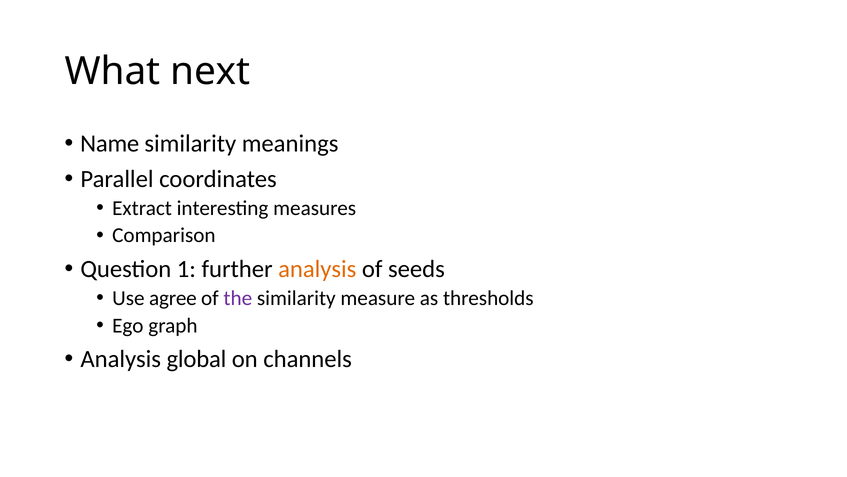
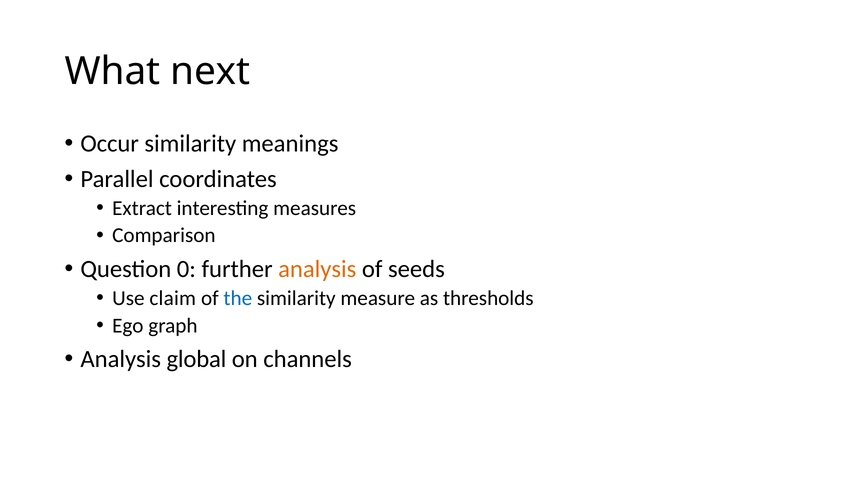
Name: Name -> Occur (110, 143)
1: 1 -> 0 (186, 269)
agree: agree -> claim (173, 298)
the colour: purple -> blue (238, 298)
